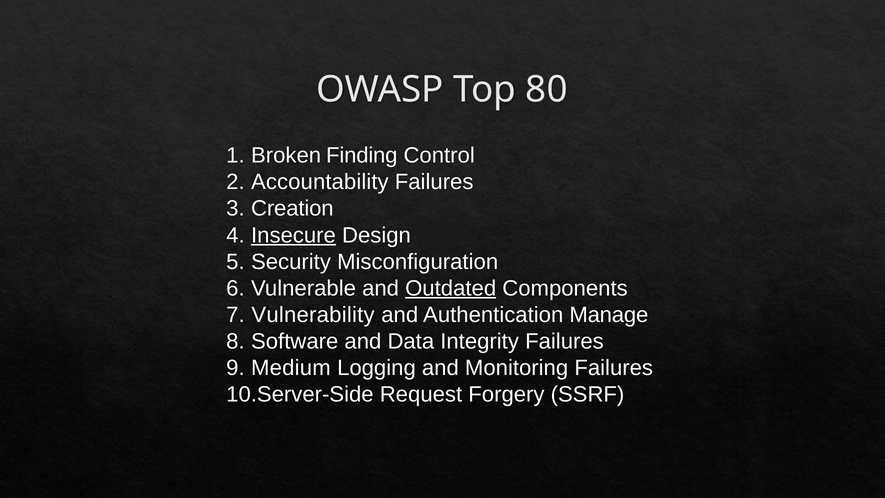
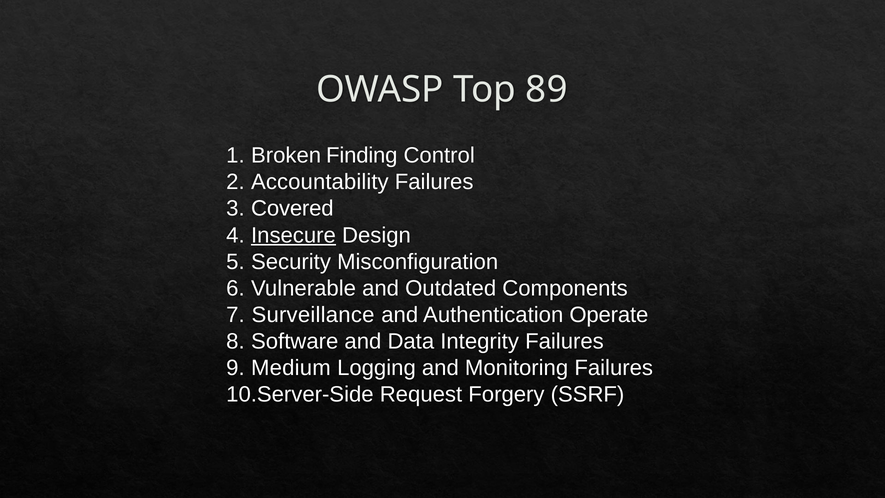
80: 80 -> 89 (547, 90)
Creation: Creation -> Covered (292, 209)
Outdated underline: present -> none (451, 288)
Vulnerability: Vulnerability -> Surveillance (313, 315)
Manage: Manage -> Operate (609, 315)
